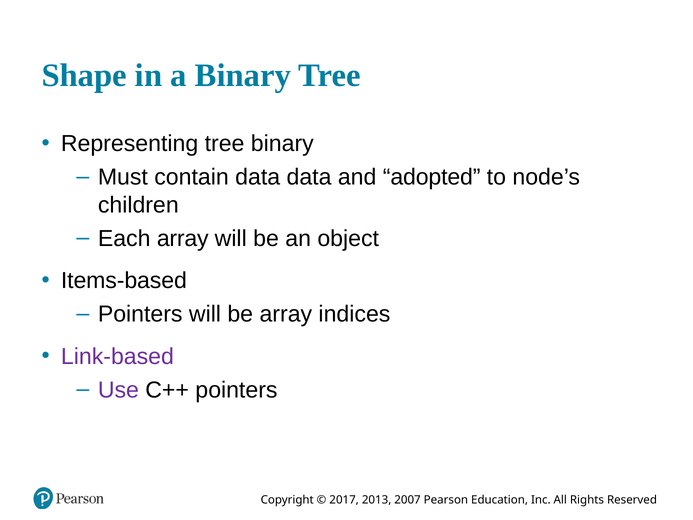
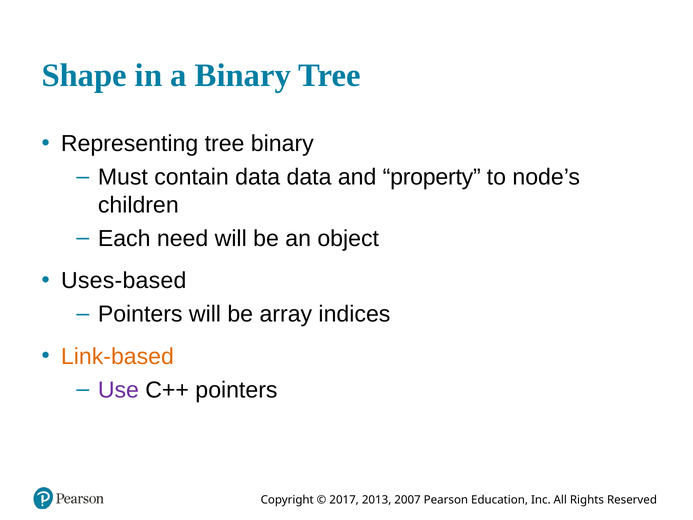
adopted: adopted -> property (432, 177)
Each array: array -> need (183, 238)
Items-based: Items-based -> Uses-based (124, 281)
Link-based colour: purple -> orange (117, 356)
